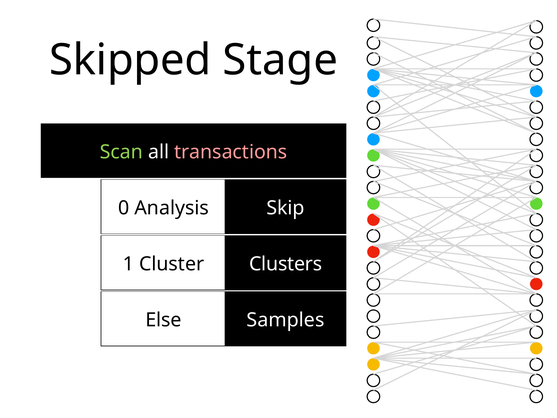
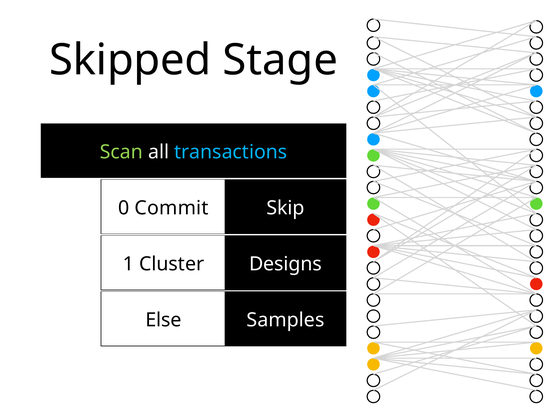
transactions colour: pink -> light blue (231, 152)
Analysis: Analysis -> Commit (172, 208)
Clusters: Clusters -> Designs (286, 264)
